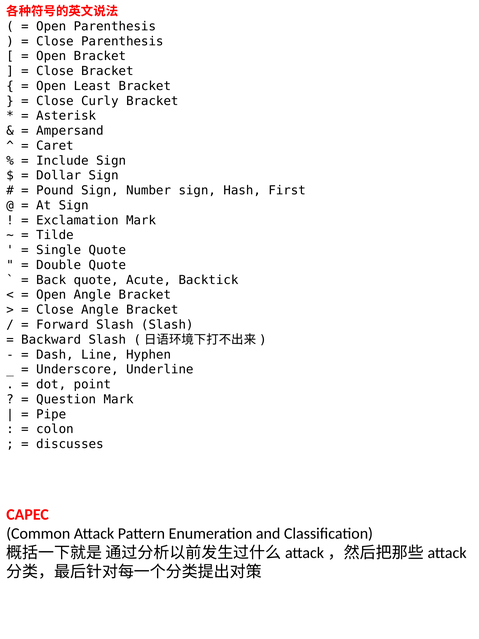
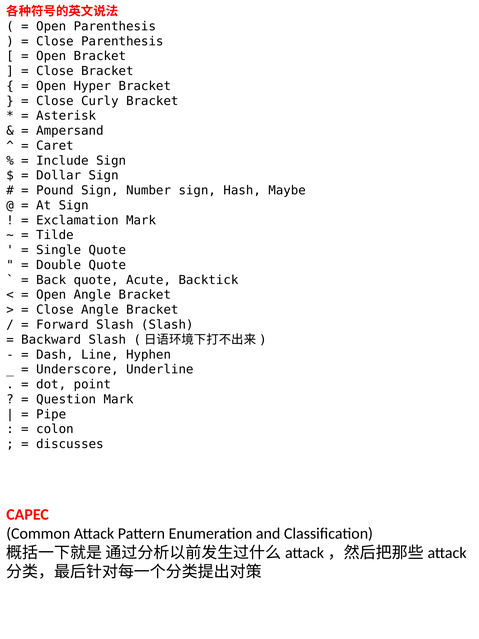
Least: Least -> Hyper (92, 86)
First: First -> Maybe (287, 190)
